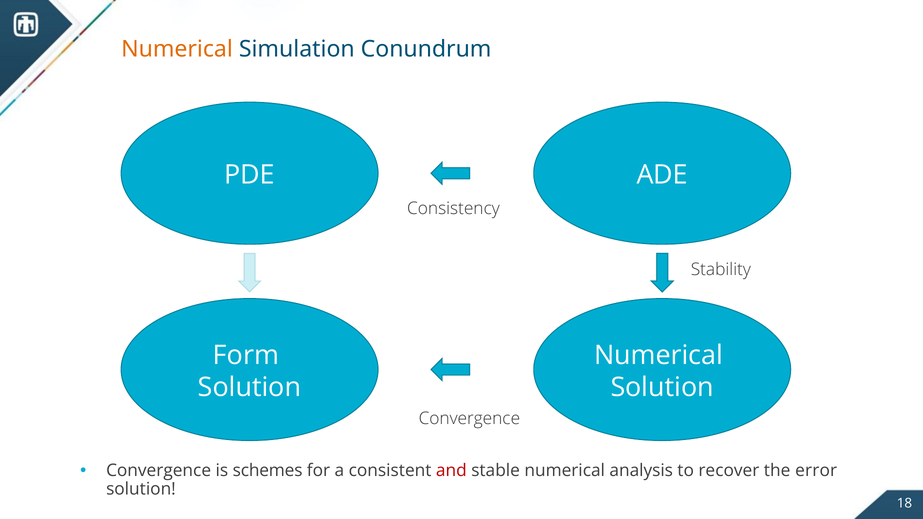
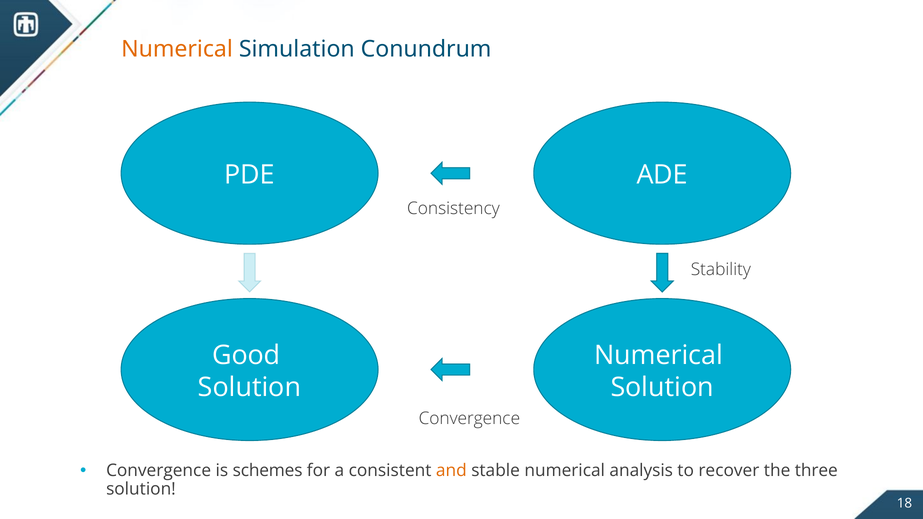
Form: Form -> Good (246, 355)
and colour: red -> orange (451, 471)
error: error -> three (816, 471)
